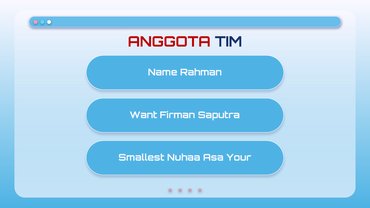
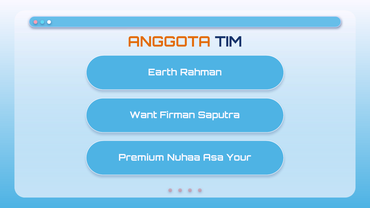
ANGGOTA colour: red -> orange (169, 42)
Name: Name -> Earth (163, 72)
Smallest: Smallest -> Premium (141, 158)
